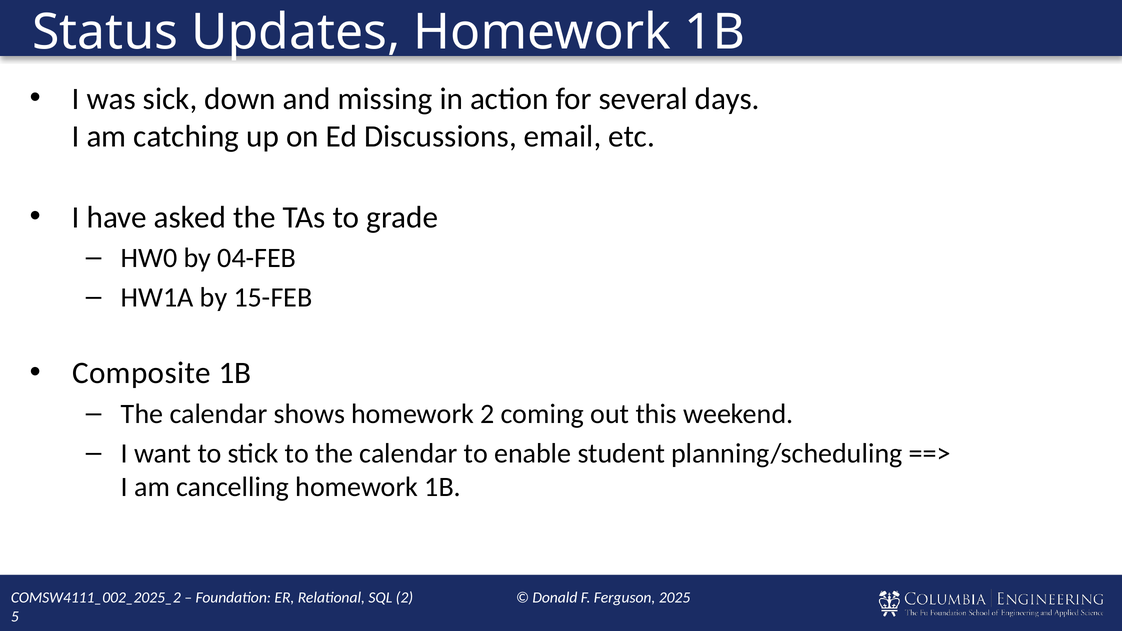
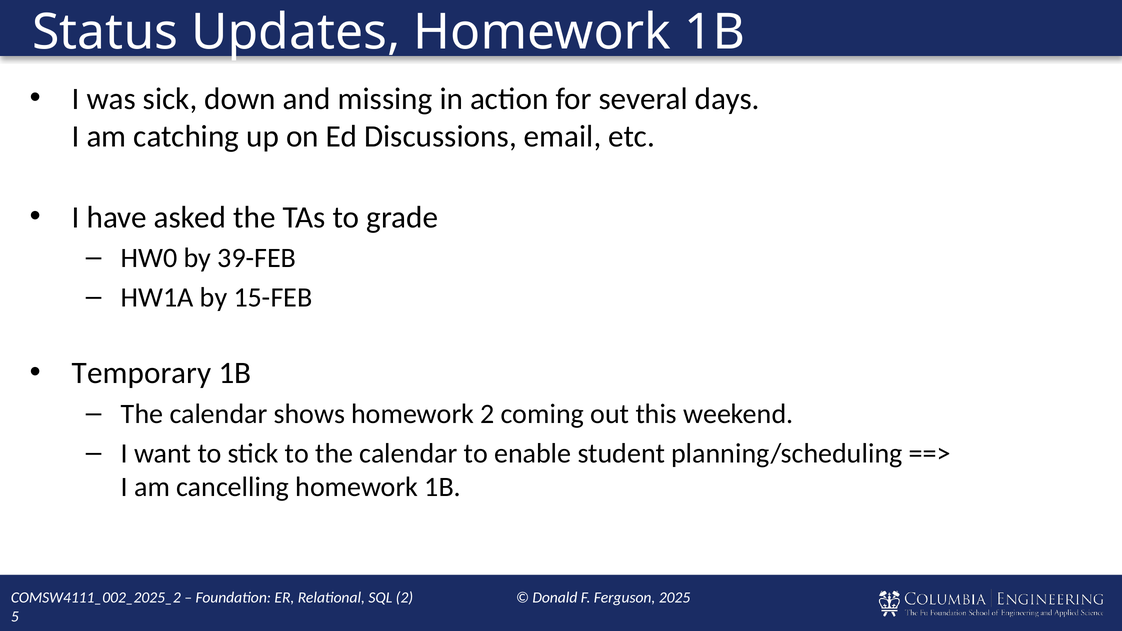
04-FEB: 04-FEB -> 39-FEB (257, 258)
Composite: Composite -> Temporary (142, 373)
